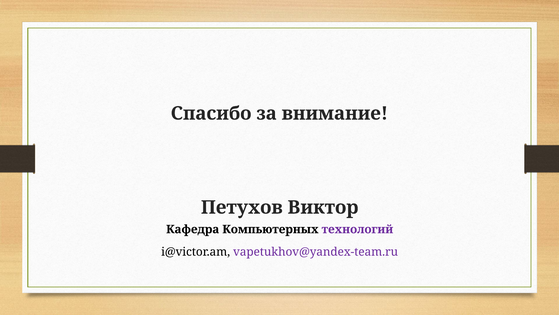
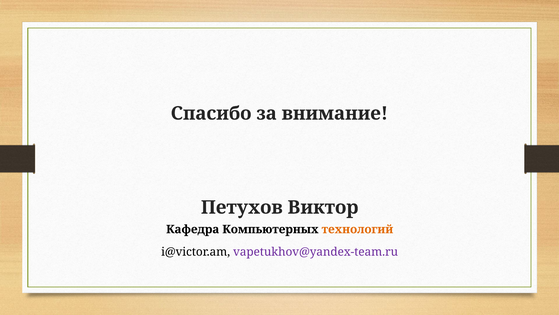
технологий colour: purple -> orange (357, 229)
